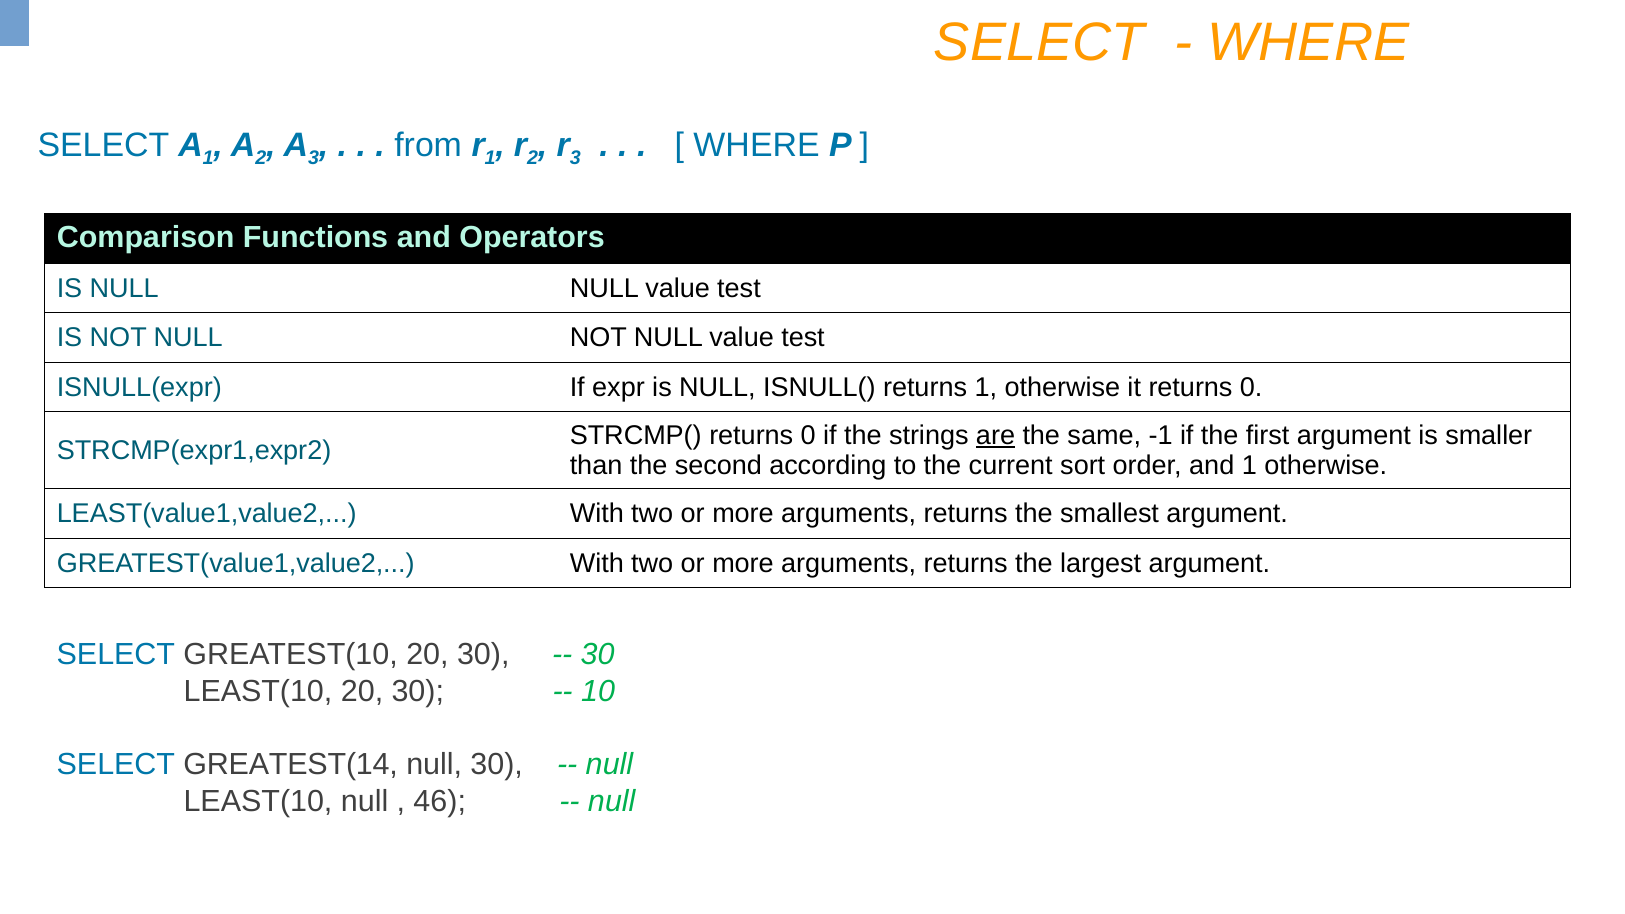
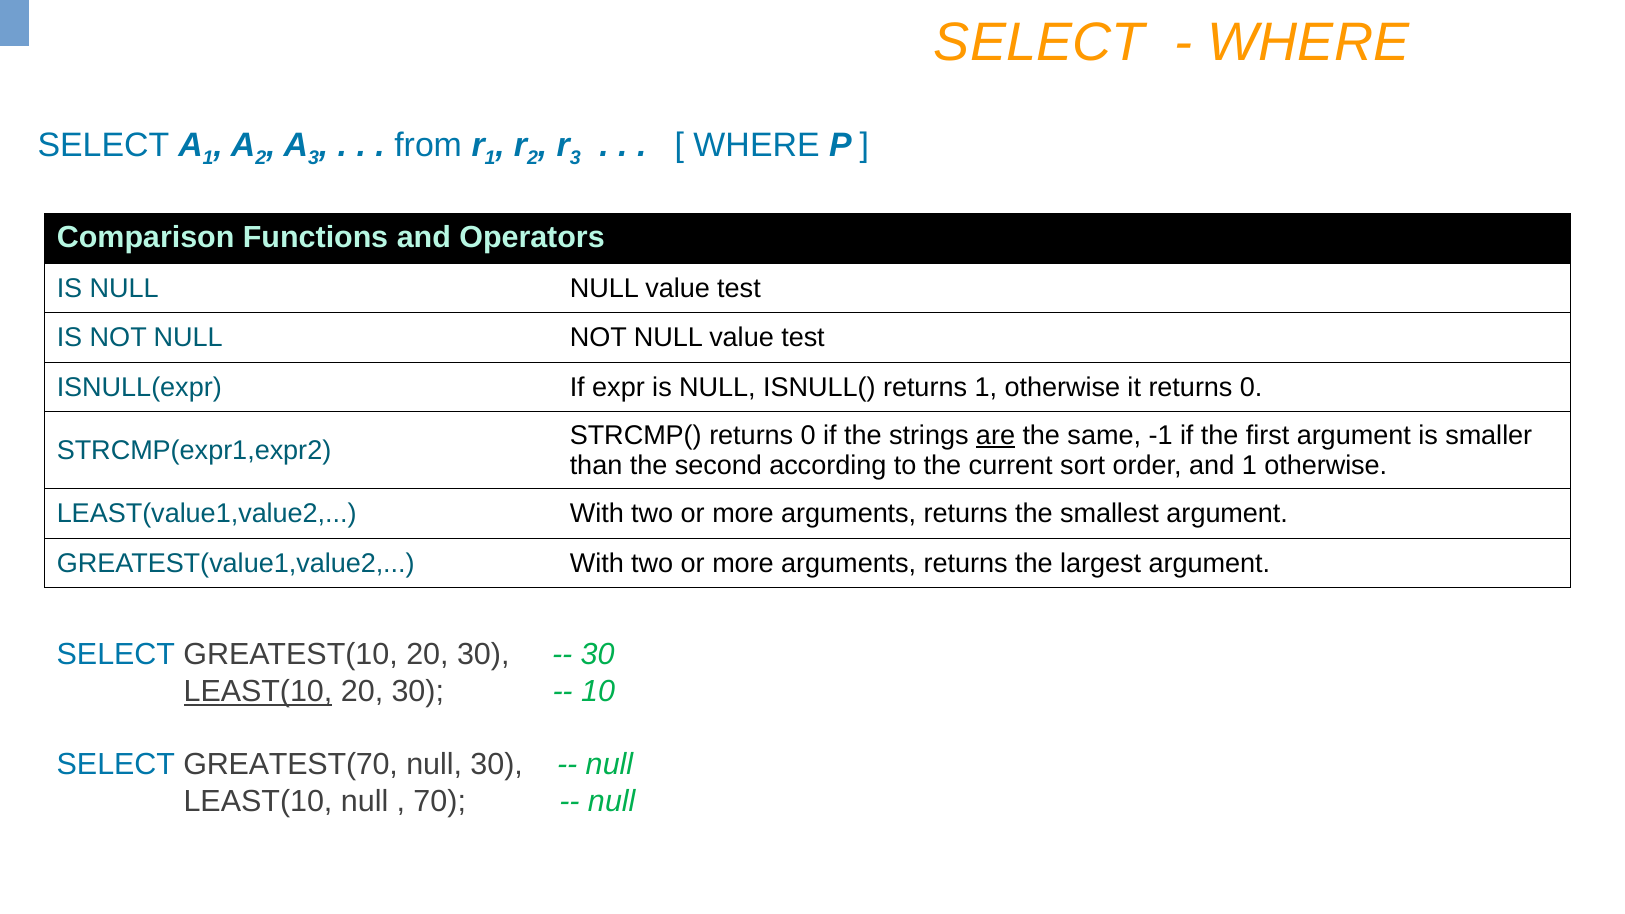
LEAST(10 underline: none -> present (258, 692)
GREATEST(14: GREATEST(14 -> GREATEST(70 (291, 765)
46: 46 -> 70 (440, 801)
